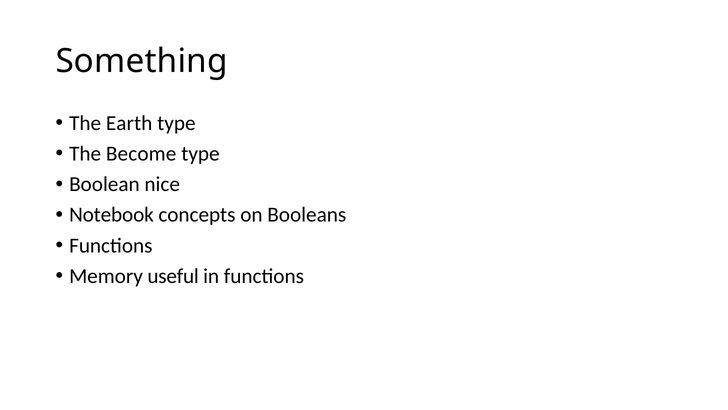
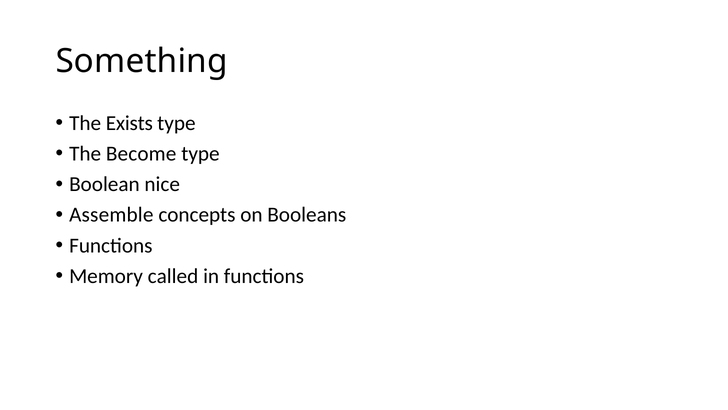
Earth: Earth -> Exists (129, 123)
Notebook: Notebook -> Assemble (111, 215)
useful: useful -> called (173, 276)
